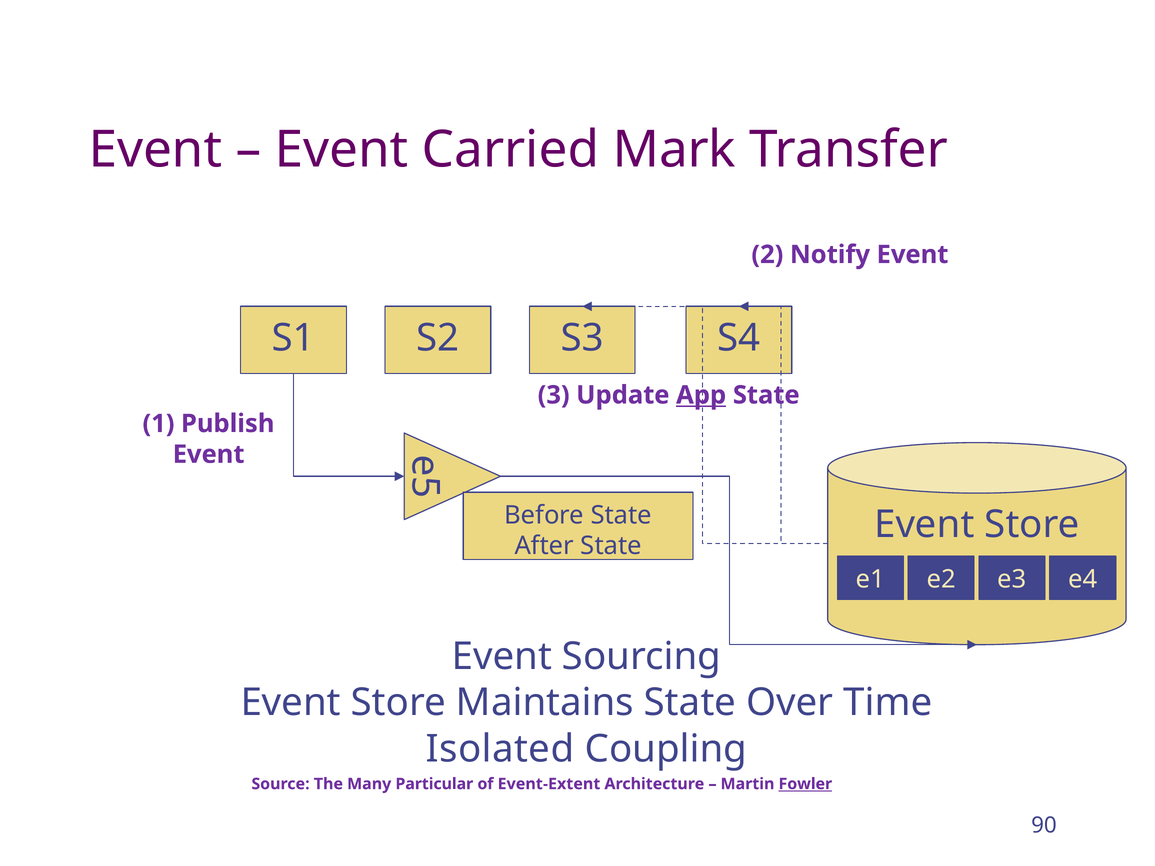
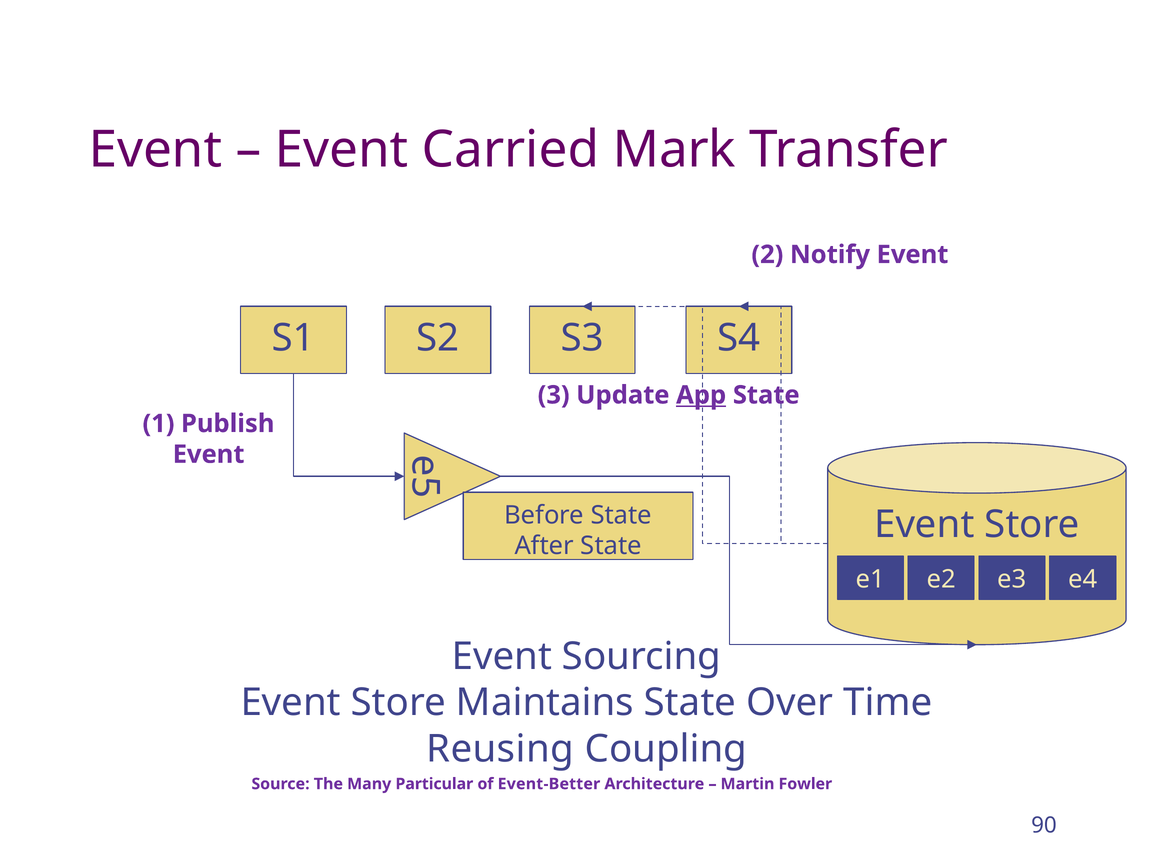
Isolated: Isolated -> Reusing (500, 749)
Event-Extent: Event-Extent -> Event-Better (549, 784)
Fowler underline: present -> none (805, 784)
